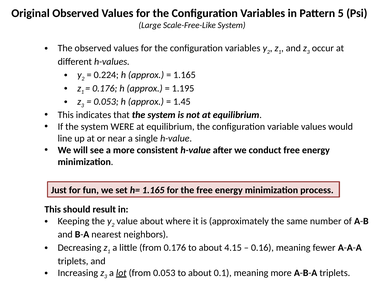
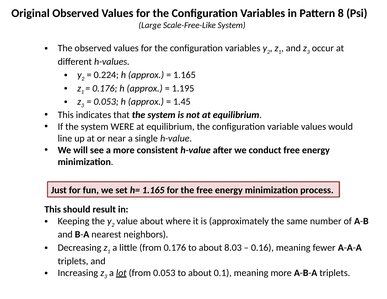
5: 5 -> 8 (341, 13)
4.15: 4.15 -> 8.03 (233, 248)
